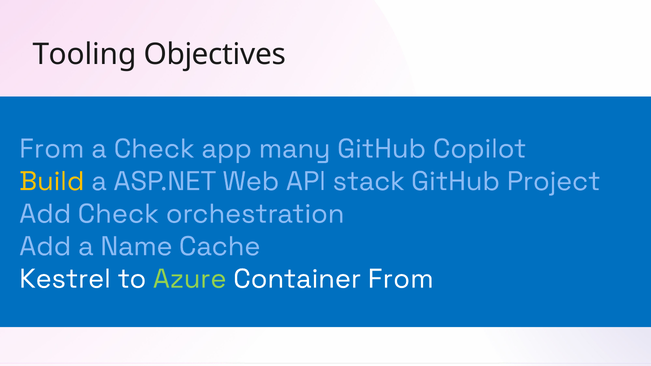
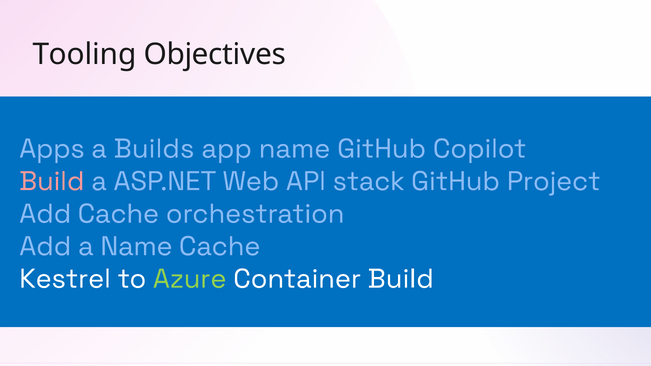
From: From -> Apps (52, 149)
a Check: Check -> Builds (154, 149)
app many: many -> name (295, 149)
Build colour: yellow -> pink (52, 181)
Add Check: Check -> Cache (118, 214)
Container From: From -> Build (401, 279)
